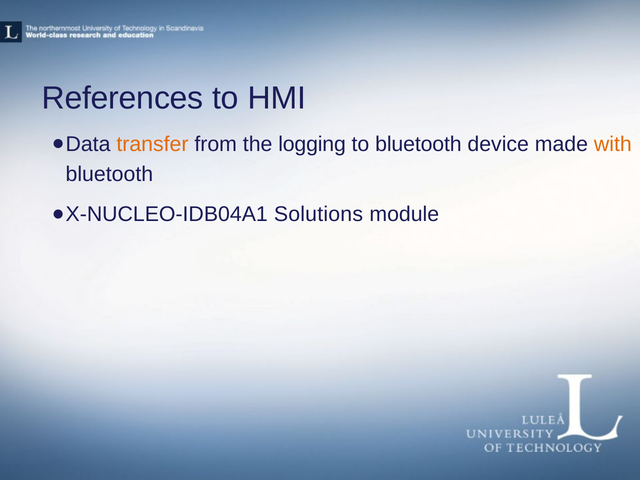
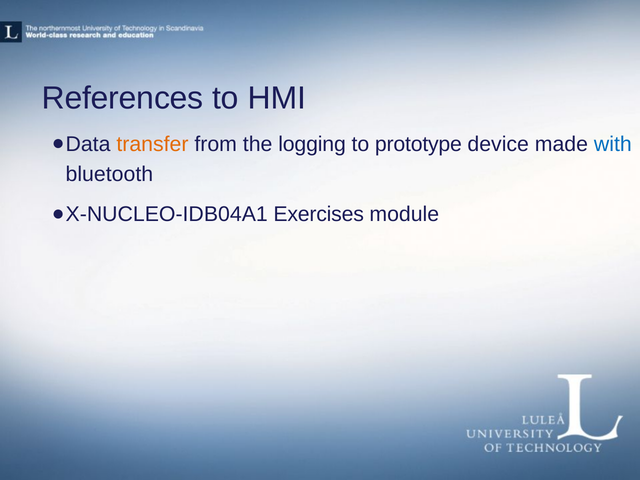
to bluetooth: bluetooth -> prototype (418, 144)
with colour: orange -> blue (613, 144)
Solutions: Solutions -> Exercises (319, 214)
